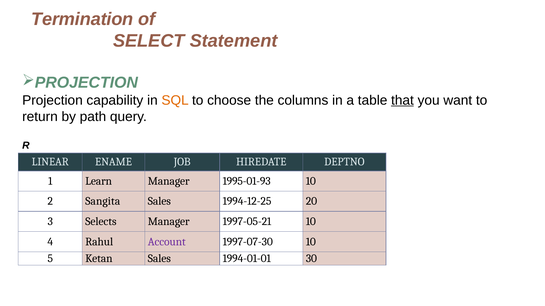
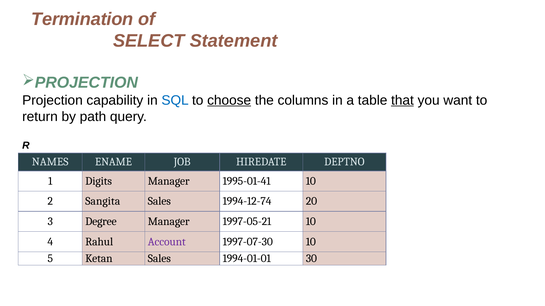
SQL colour: orange -> blue (175, 100)
choose underline: none -> present (229, 100)
LINEAR: LINEAR -> NAMES (50, 162)
Learn: Learn -> Digits (99, 181)
1995-01-93: 1995-01-93 -> 1995-01-41 (247, 181)
1994-12-25: 1994-12-25 -> 1994-12-74 (247, 202)
Selects: Selects -> Degree (101, 222)
